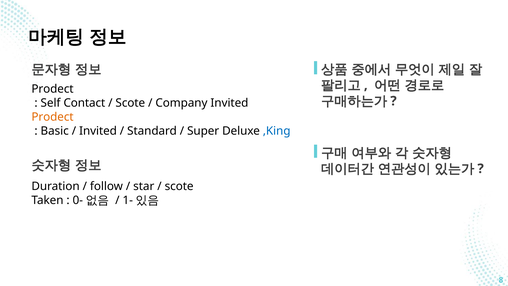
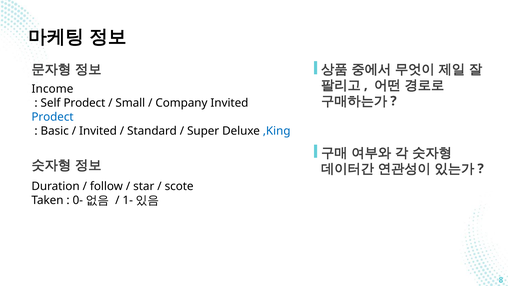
Prodect: Prodect -> Income (52, 89)
Self Contact: Contact -> Prodect (84, 103)
Scote: Scote -> Small (130, 103)
Prodect colour: orange -> blue (53, 117)
